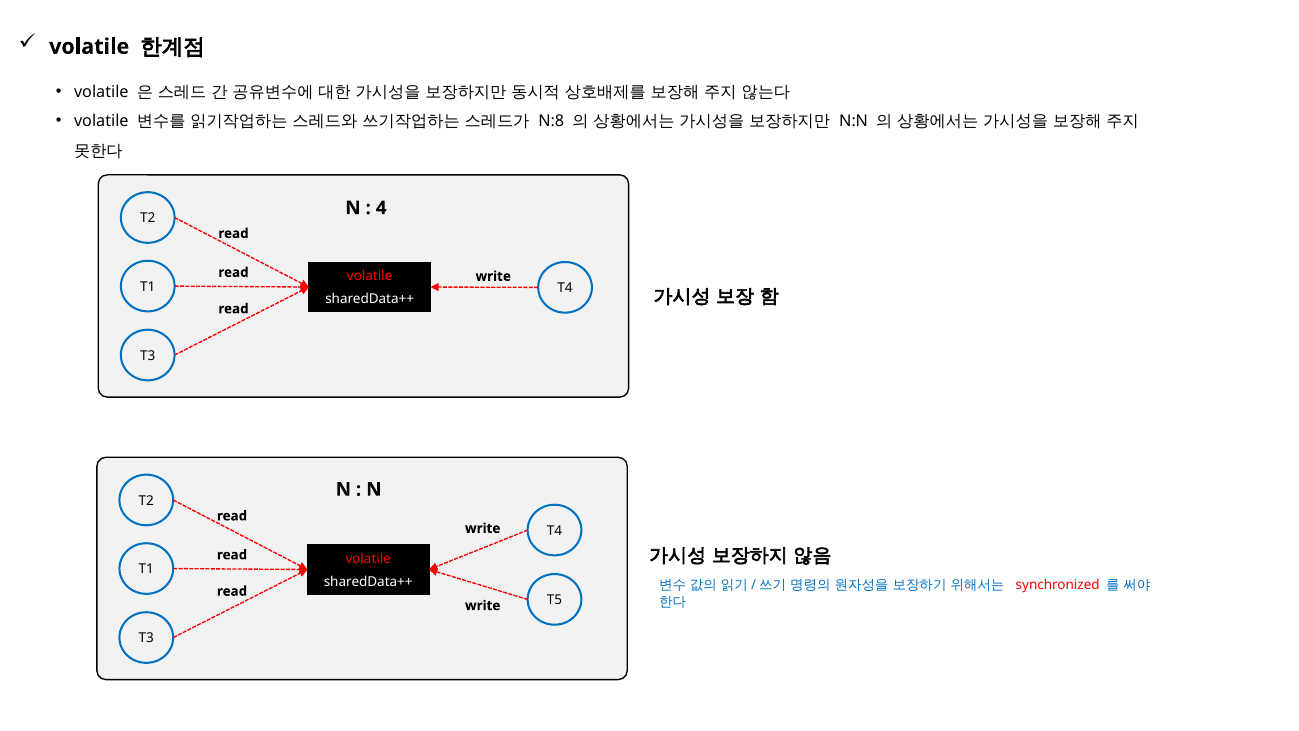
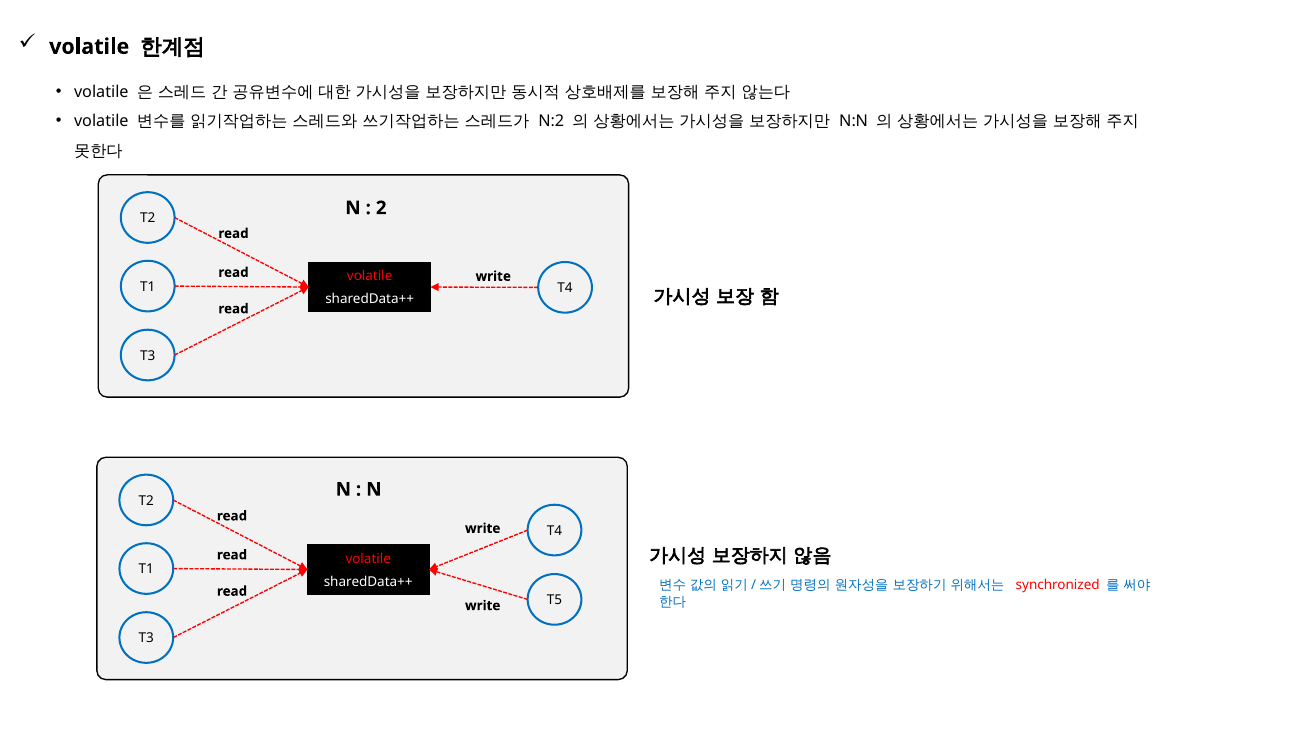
N:8: N:8 -> N:2 (551, 121)
4: 4 -> 2 (381, 208)
